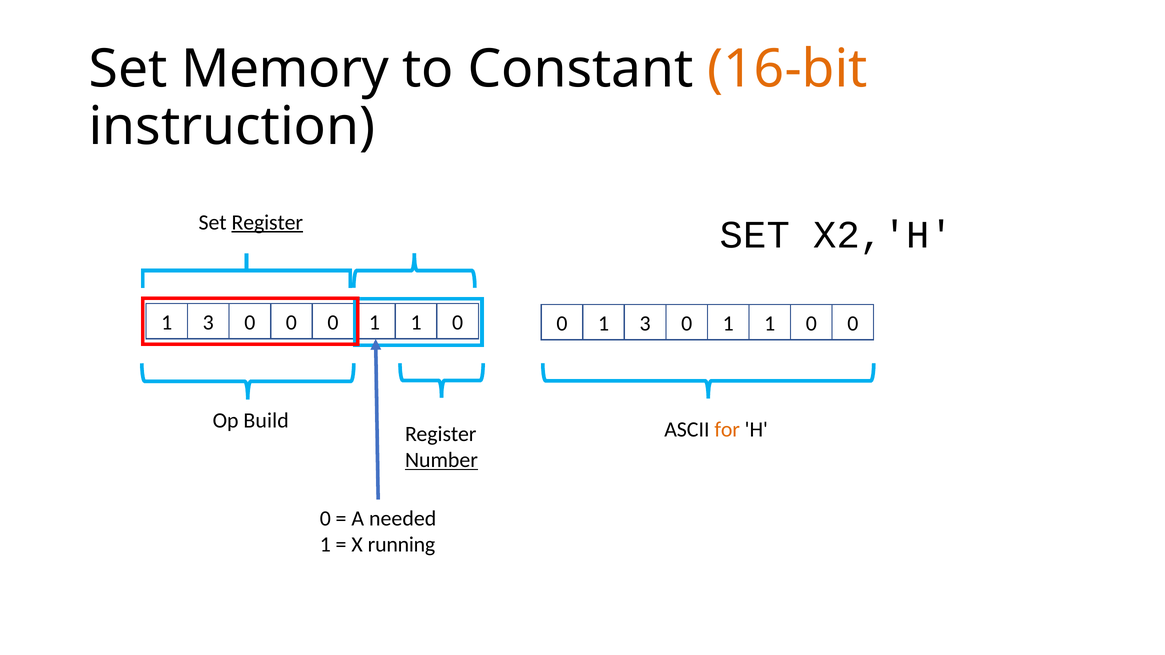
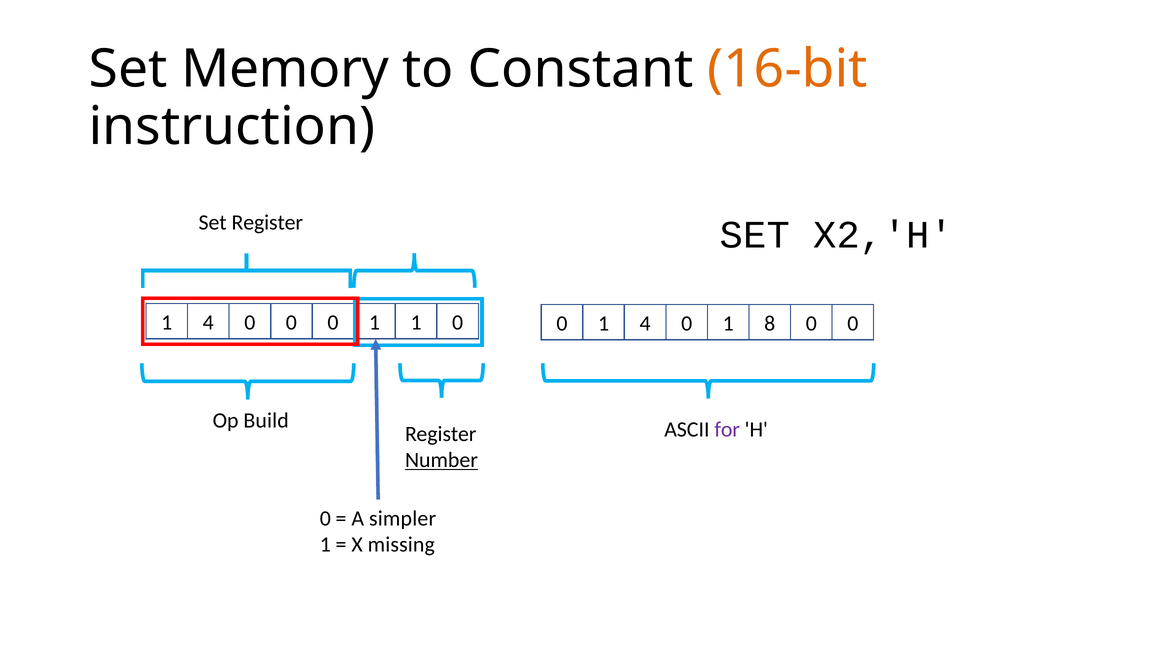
Register underline: present -> none (267, 223)
3: 3 -> 4 (208, 323)
0 1 3: 3 -> 4 (645, 324)
1: 1 -> 8 (770, 324)
for colour: orange -> purple (727, 430)
needed: needed -> simpler (403, 519)
running: running -> missing (401, 545)
